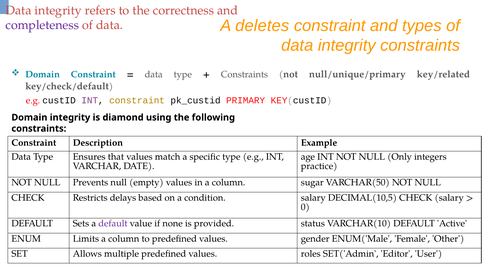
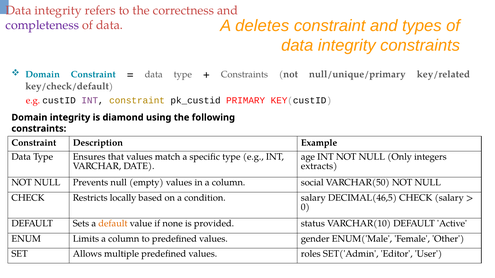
practice: practice -> extracts (319, 166)
sugar: sugar -> social (312, 183)
delays: delays -> locally (123, 198)
DECIMAL(10,5: DECIMAL(10,5 -> DECIMAL(46,5 (362, 198)
default colour: purple -> orange (113, 224)
